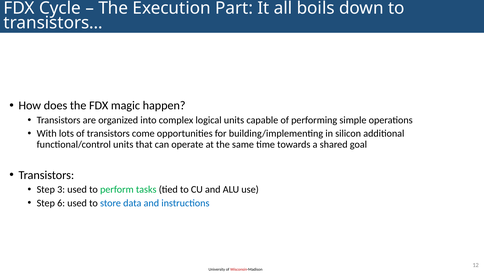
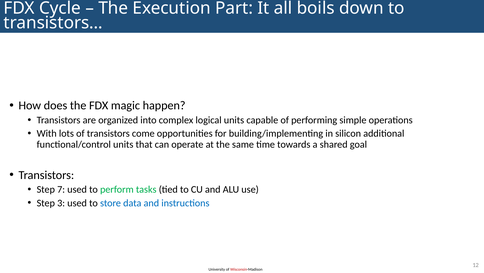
3: 3 -> 7 (61, 189)
6: 6 -> 3 (61, 203)
